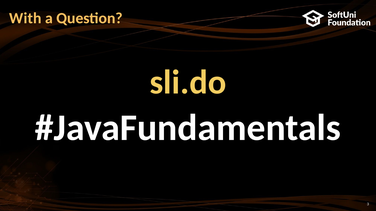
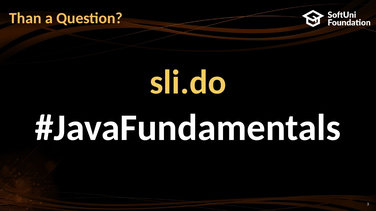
With: With -> Than (25, 18)
